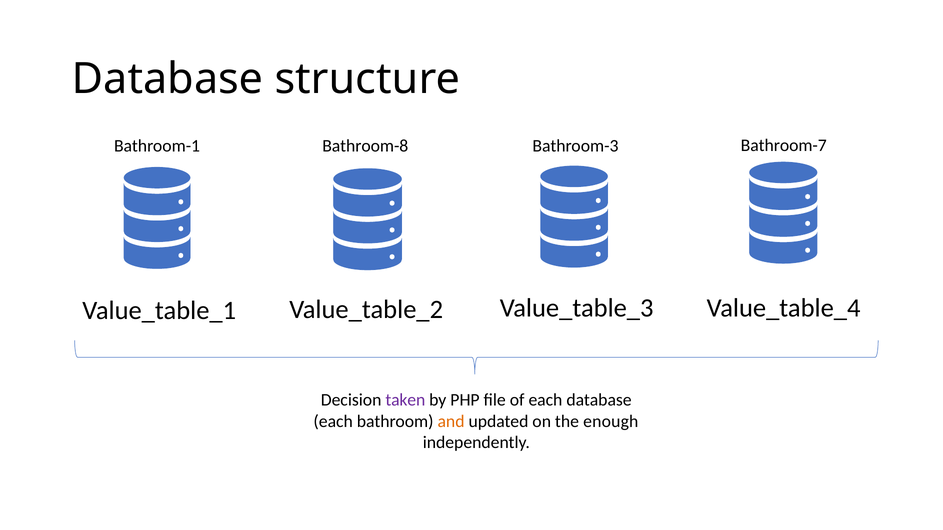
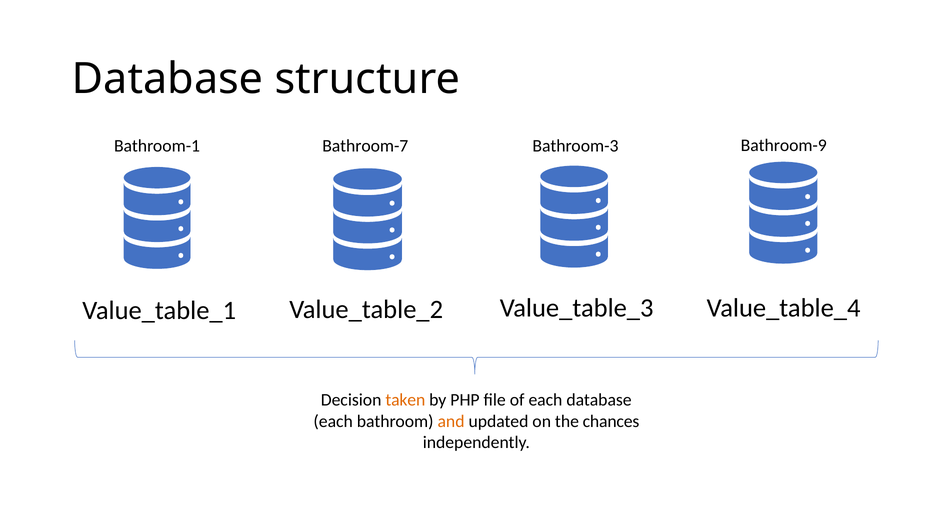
Bathroom-8: Bathroom-8 -> Bathroom-7 (365, 146)
Bathroom-7: Bathroom-7 -> Bathroom-9 (784, 145)
taken colour: purple -> orange (405, 400)
enough: enough -> chances (611, 422)
